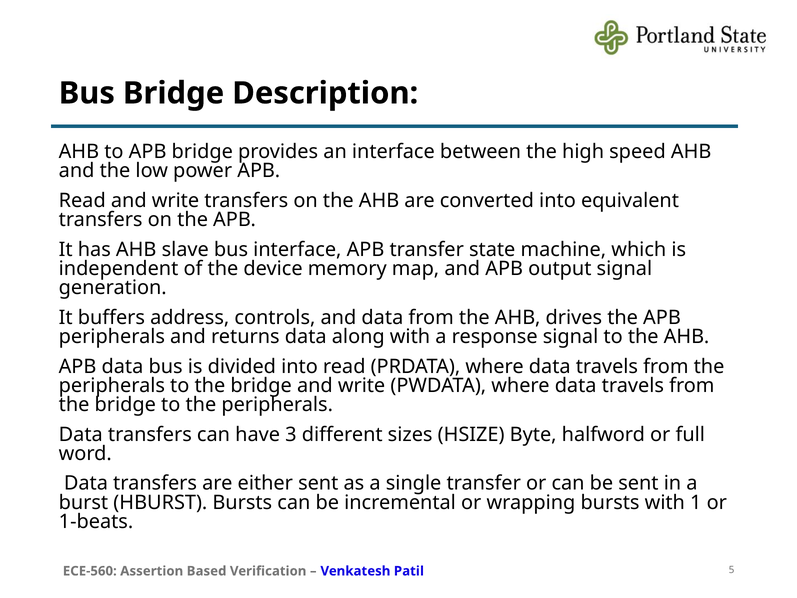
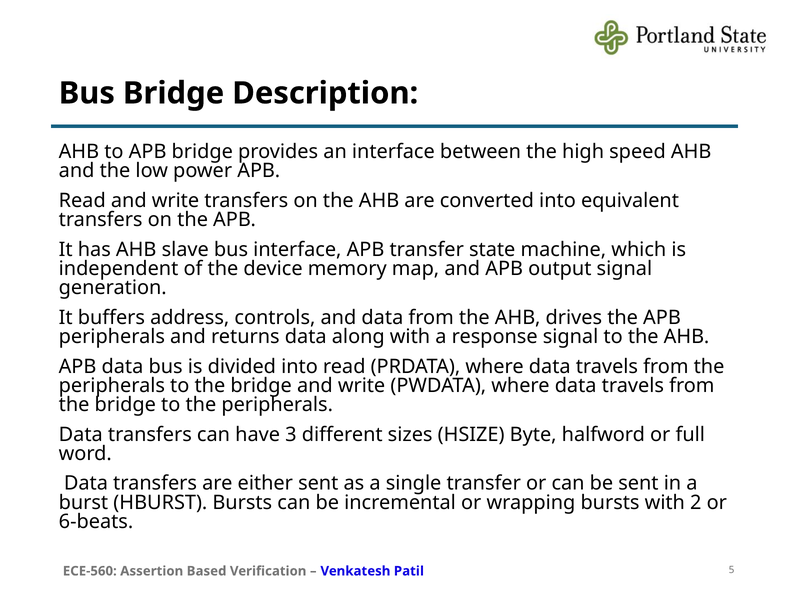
1: 1 -> 2 (696, 502)
1-beats: 1-beats -> 6-beats (96, 521)
